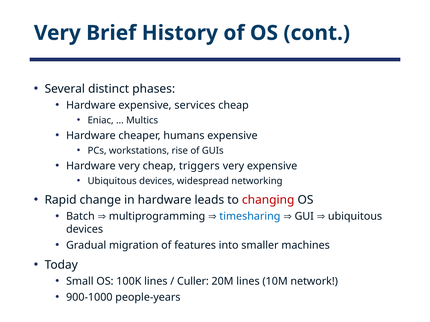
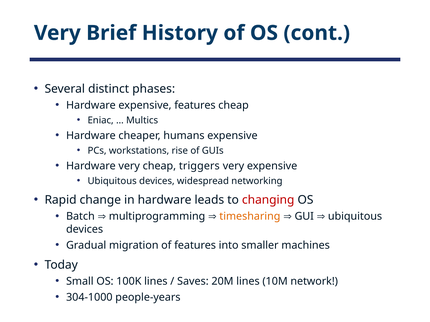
expensive services: services -> features (195, 106)
timesharing colour: blue -> orange (250, 217)
Culler: Culler -> Saves (193, 282)
900-1000: 900-1000 -> 304-1000 (89, 298)
